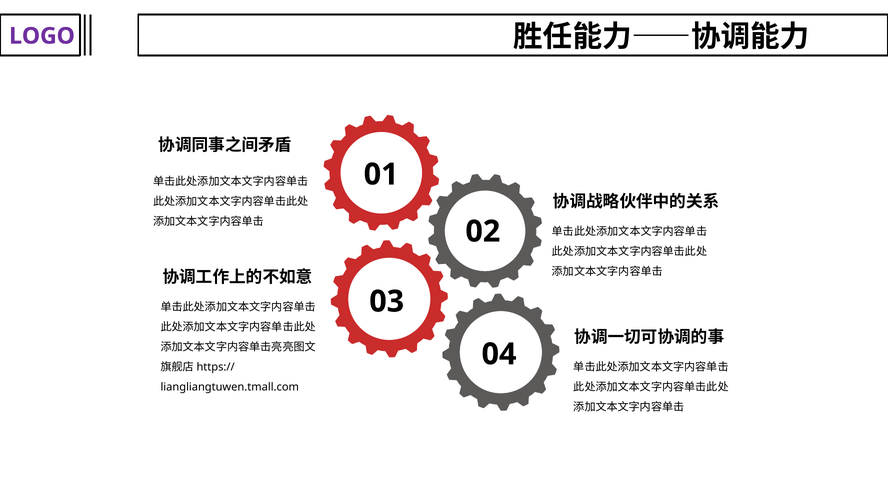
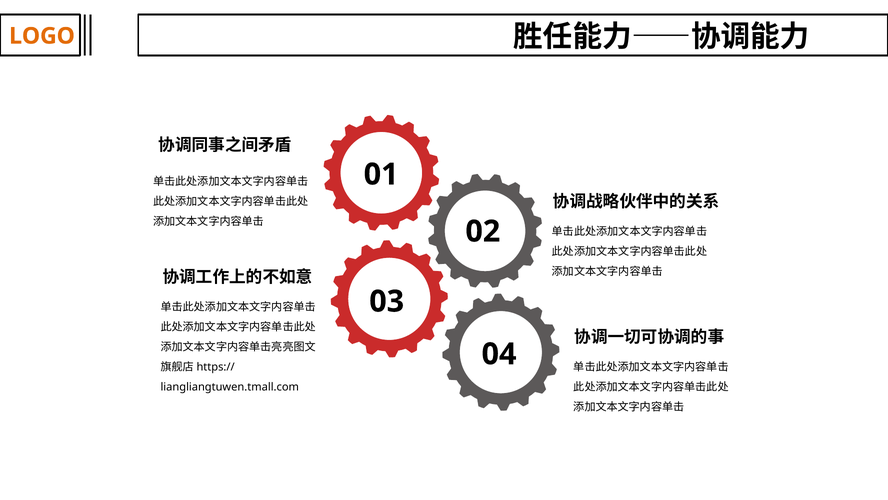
LOGO colour: purple -> orange (42, 36)
